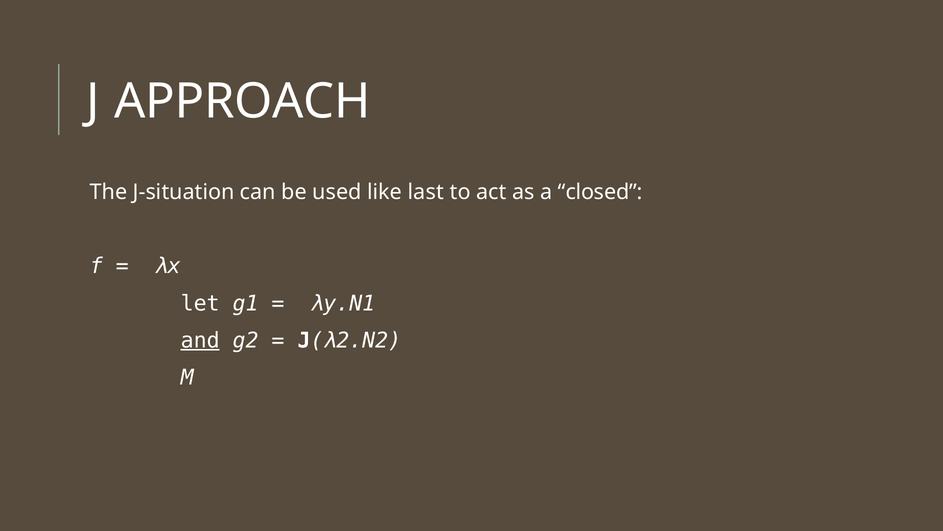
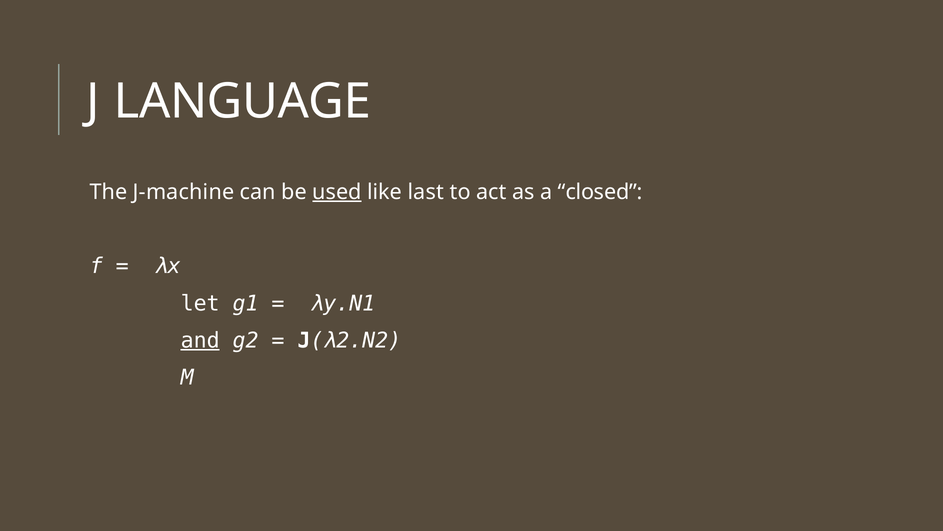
APPROACH: APPROACH -> LANGUAGE (242, 101)
J-situation: J-situation -> J-machine (184, 192)
used underline: none -> present (337, 192)
